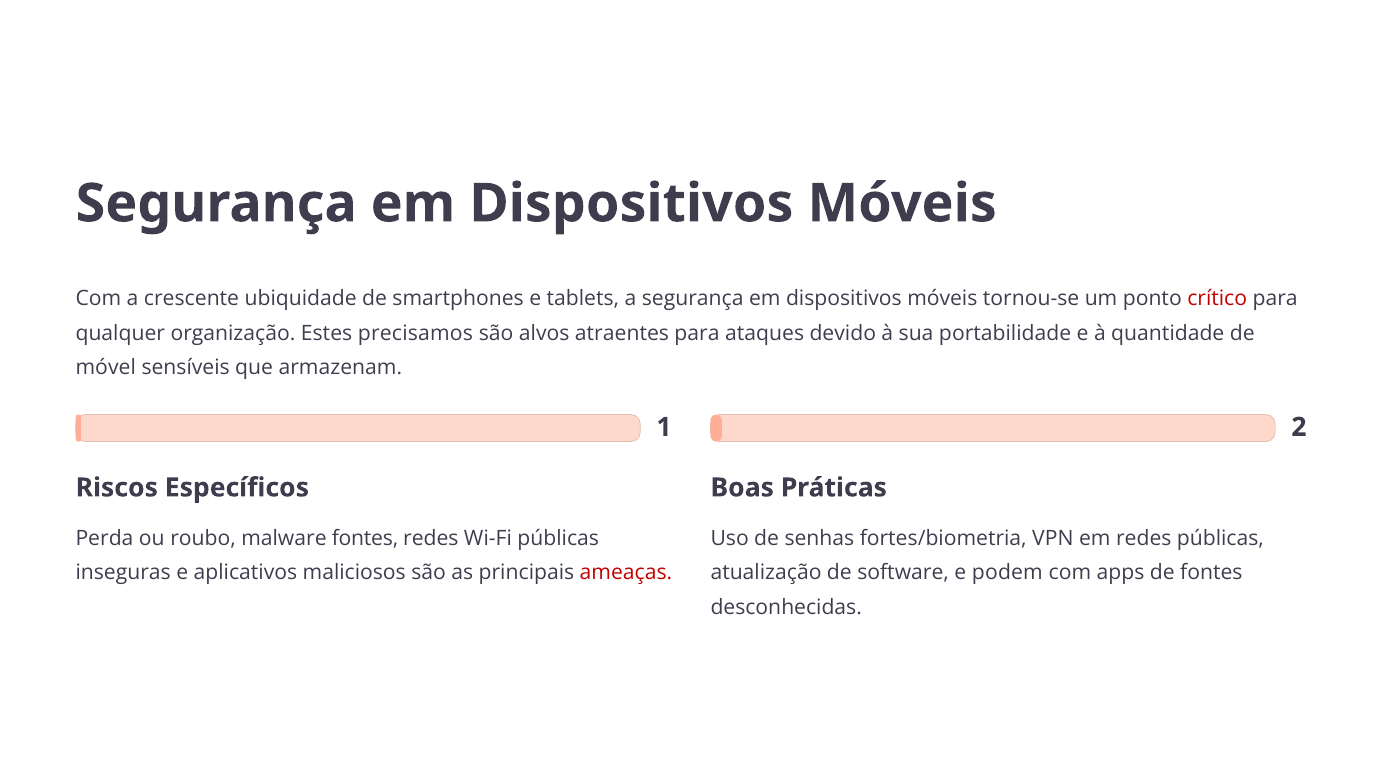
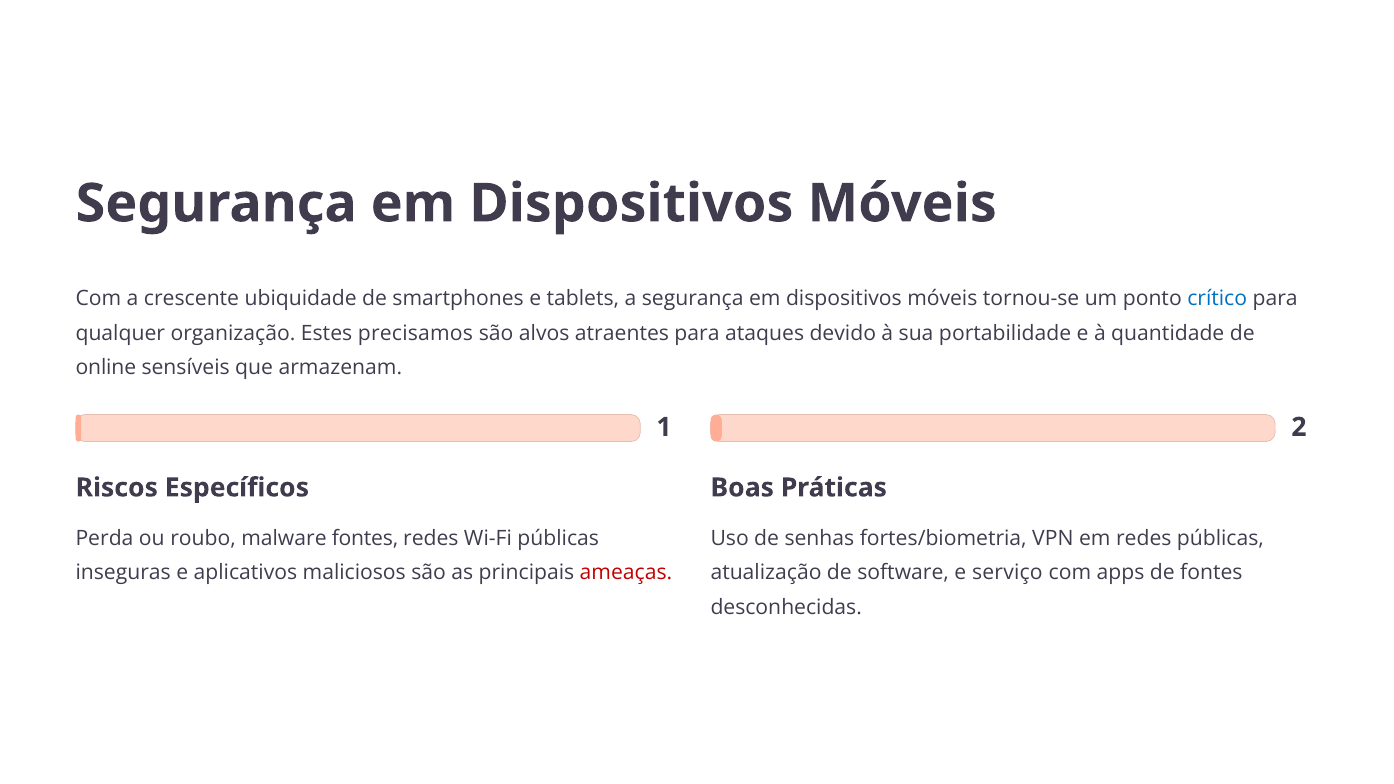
crítico colour: red -> blue (1217, 299)
móvel: móvel -> online (106, 368)
podem: podem -> serviço (1007, 573)
